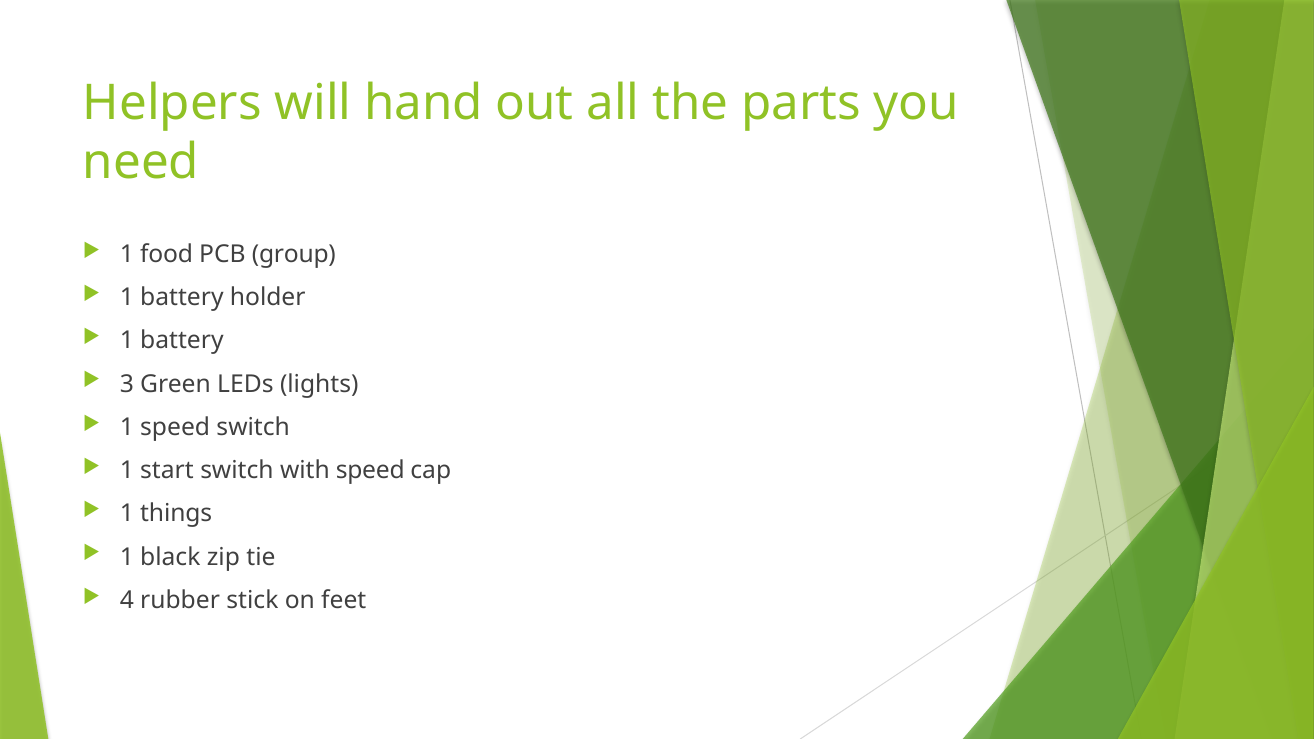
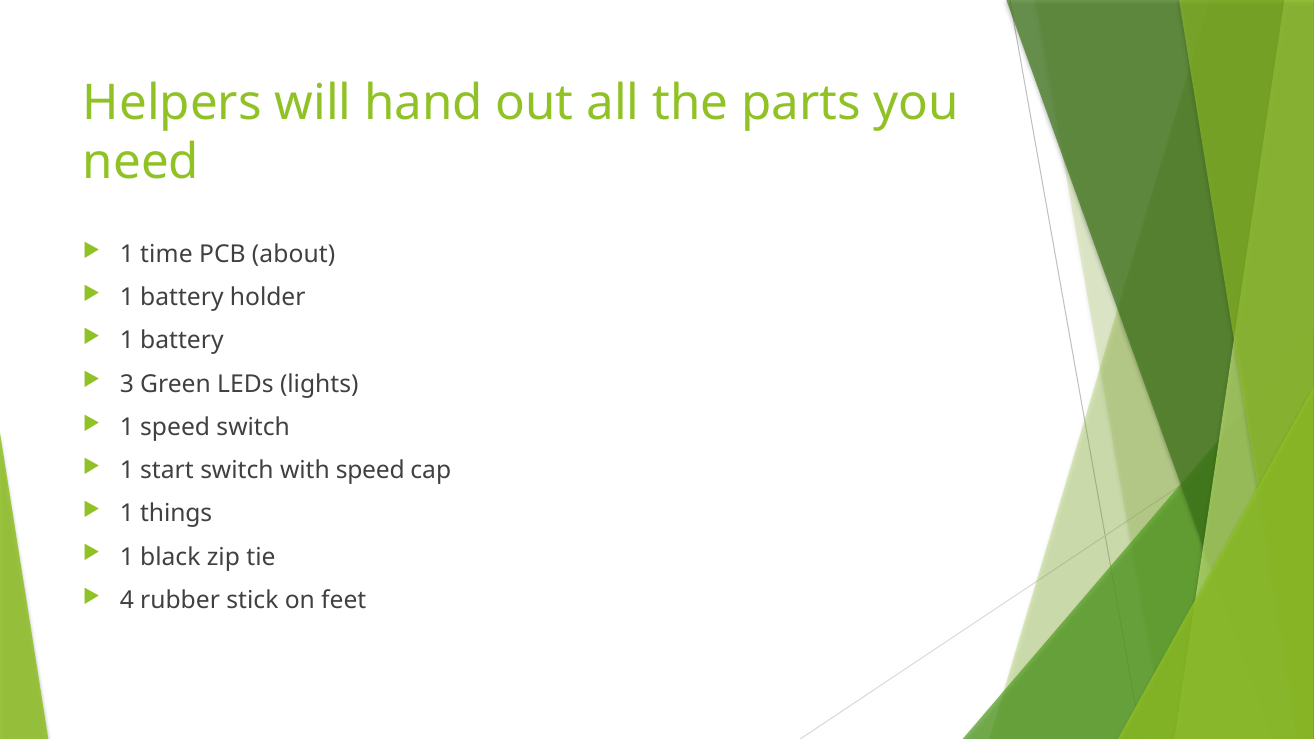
food: food -> time (166, 254)
group: group -> about (294, 254)
